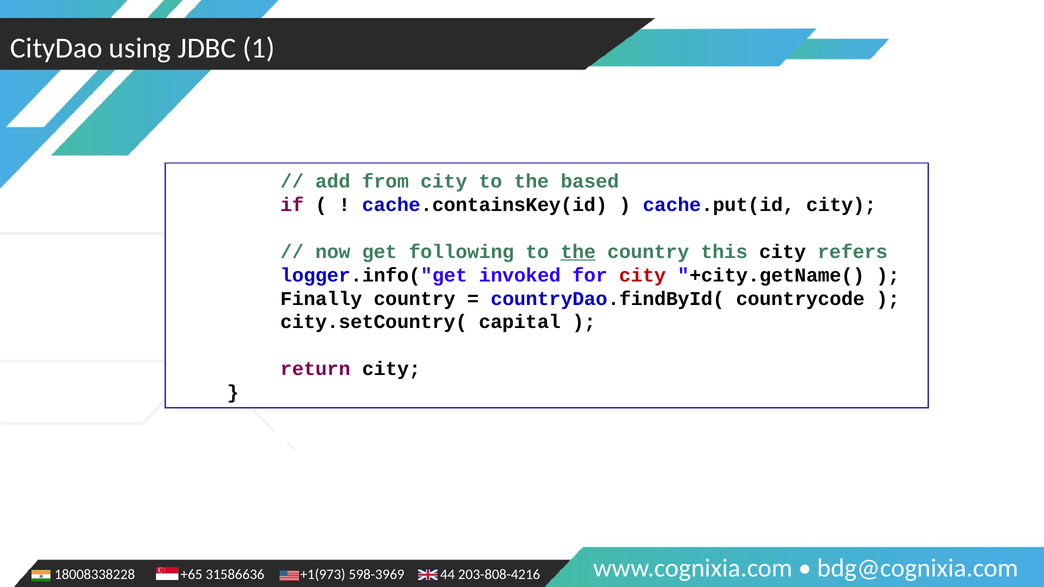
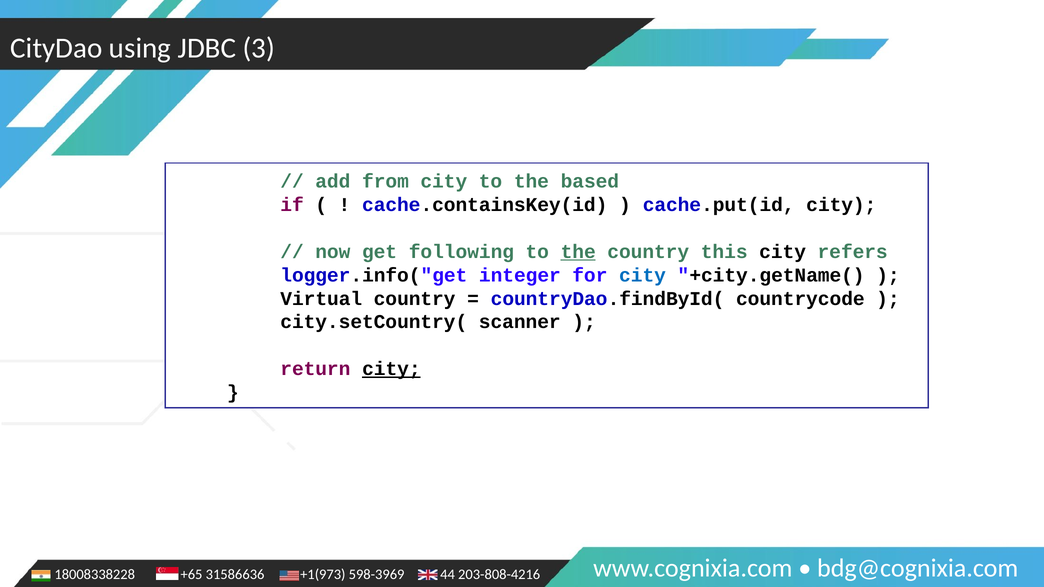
1: 1 -> 3 (259, 48)
invoked: invoked -> integer (520, 275)
city colour: red -> blue (643, 275)
Finally: Finally -> Virtual (321, 299)
capital: capital -> scanner (520, 322)
city underline: none -> present (391, 369)
